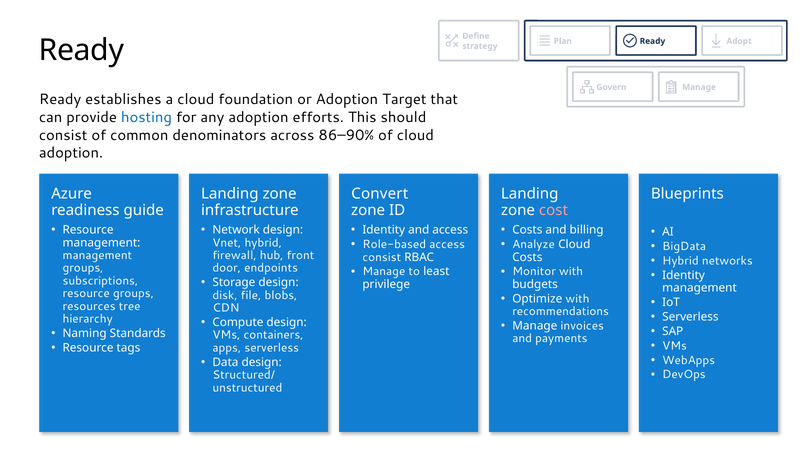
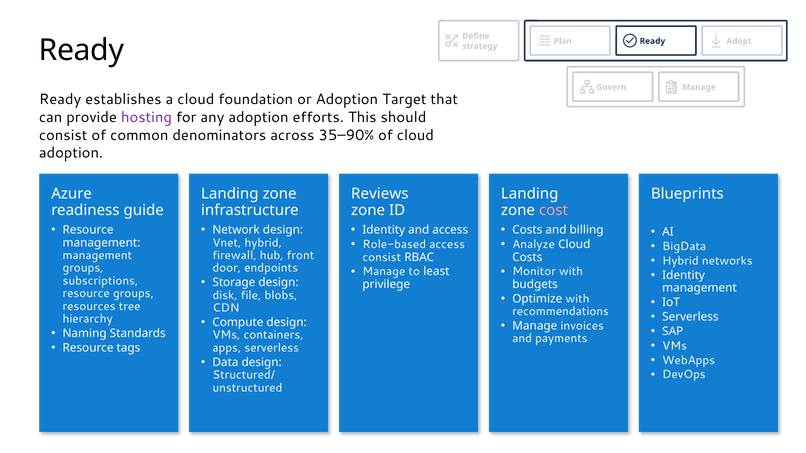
hosting colour: blue -> purple (146, 117)
86–90%: 86–90% -> 35–90% (346, 135)
Convert: Convert -> Reviews (380, 194)
